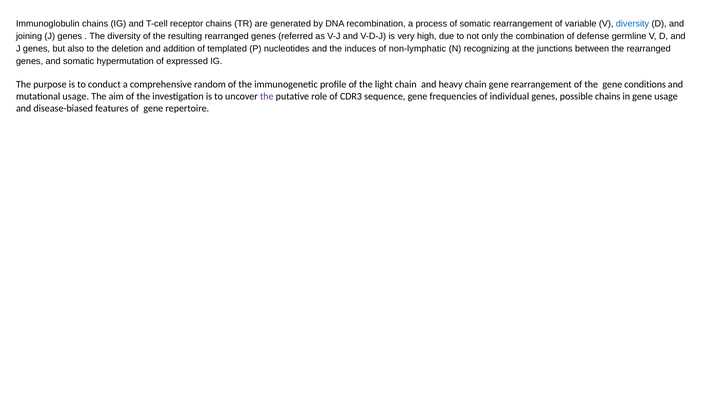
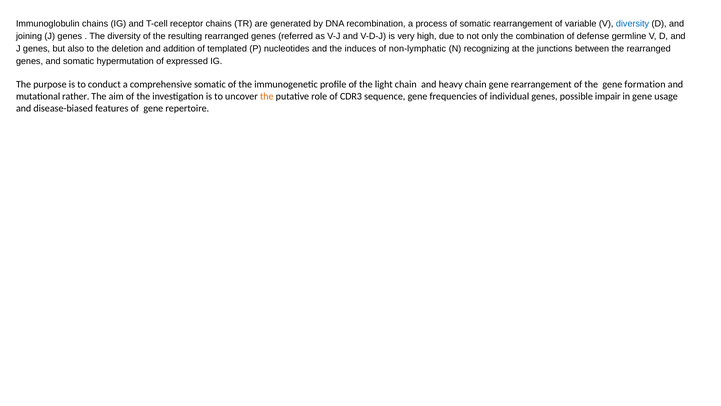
comprehensive random: random -> somatic (210, 85)
conditions: conditions -> formation (645, 85)
mutational usage: usage -> rather (76, 96)
the colour: purple -> orange (267, 96)
possible chains: chains -> impair (608, 96)
